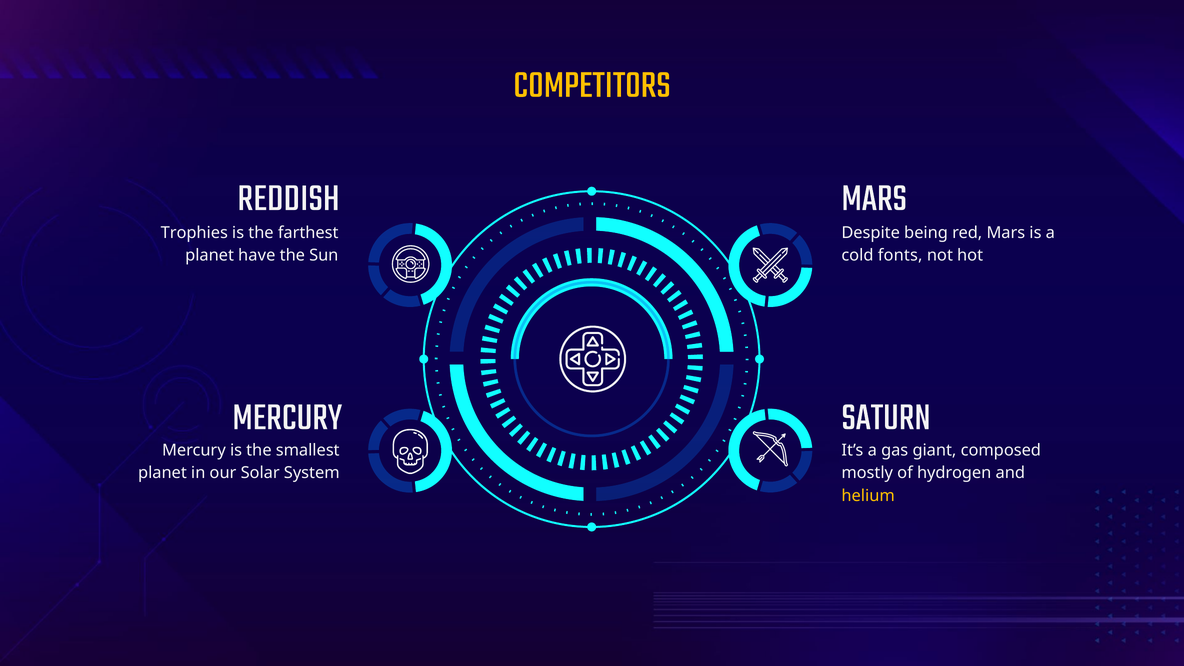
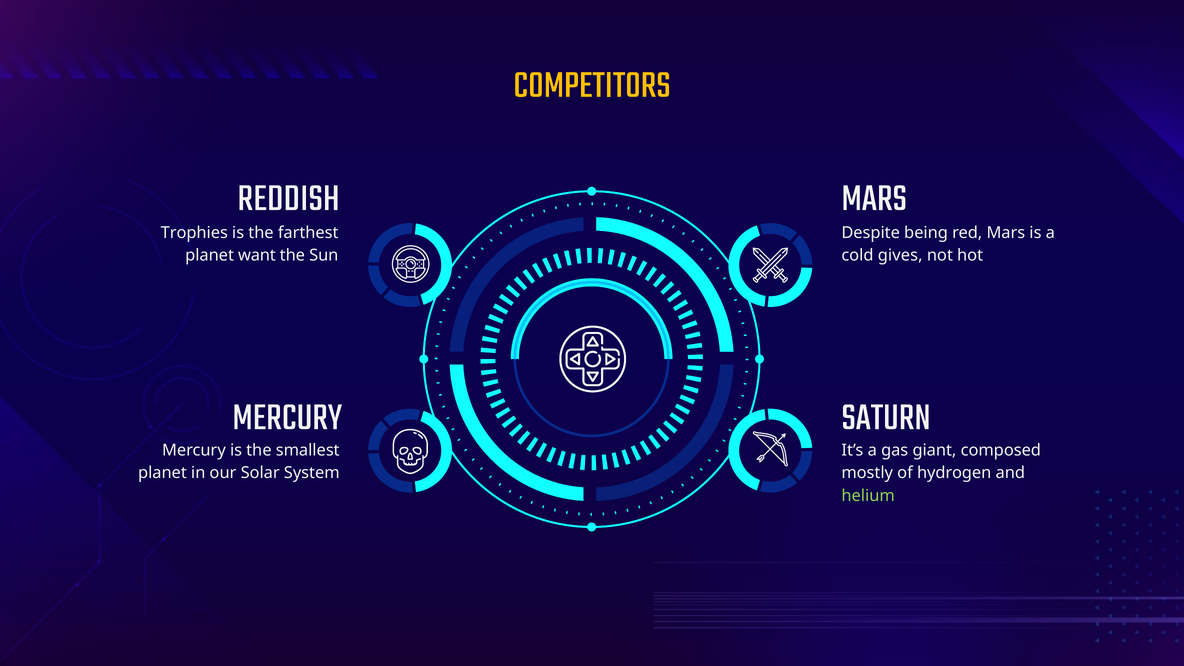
have: have -> want (257, 255)
fonts: fonts -> gives (900, 255)
helium colour: yellow -> light green (868, 496)
